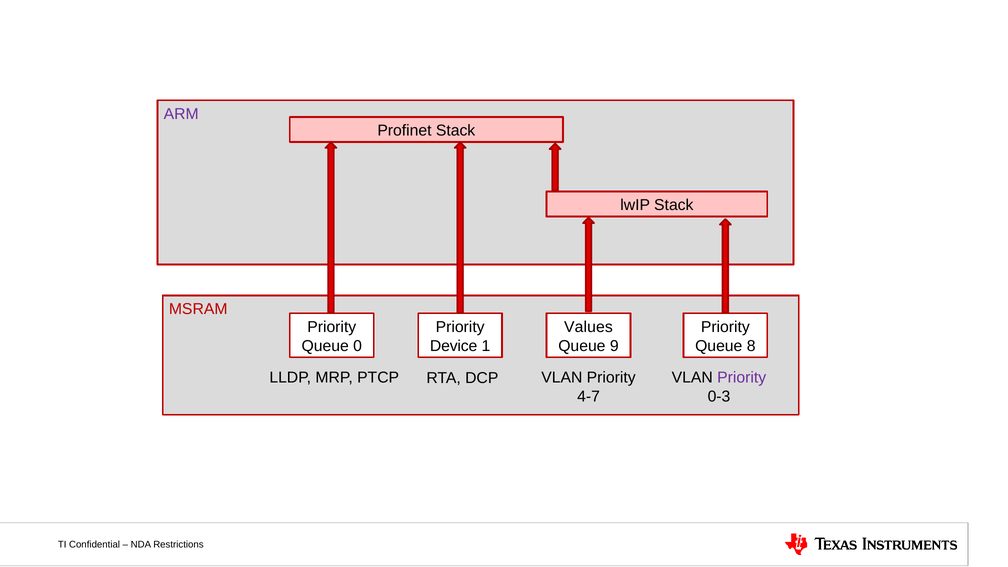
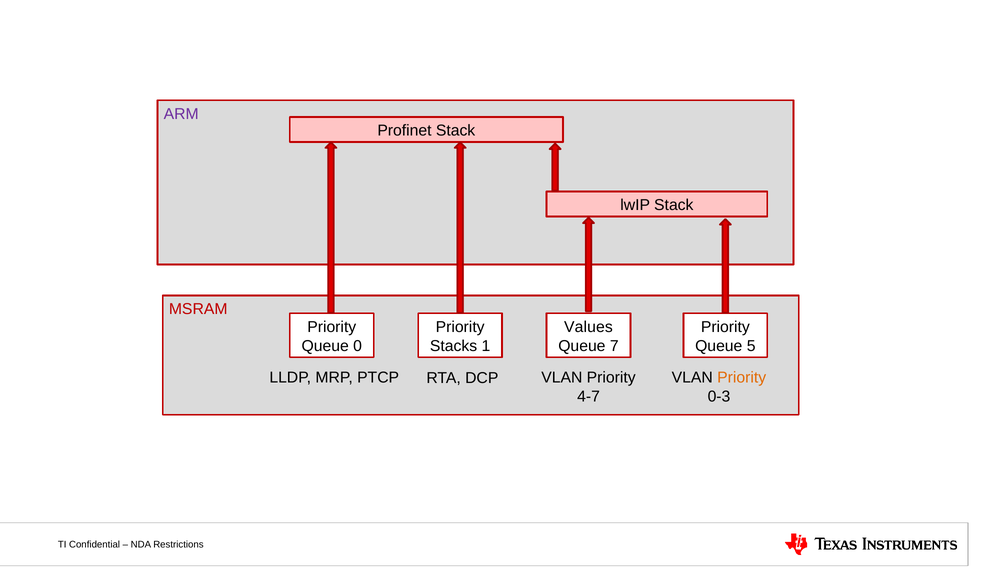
Device: Device -> Stacks (454, 346)
9: 9 -> 7 (614, 346)
8: 8 -> 5 (751, 346)
Priority colour: purple -> orange (742, 378)
